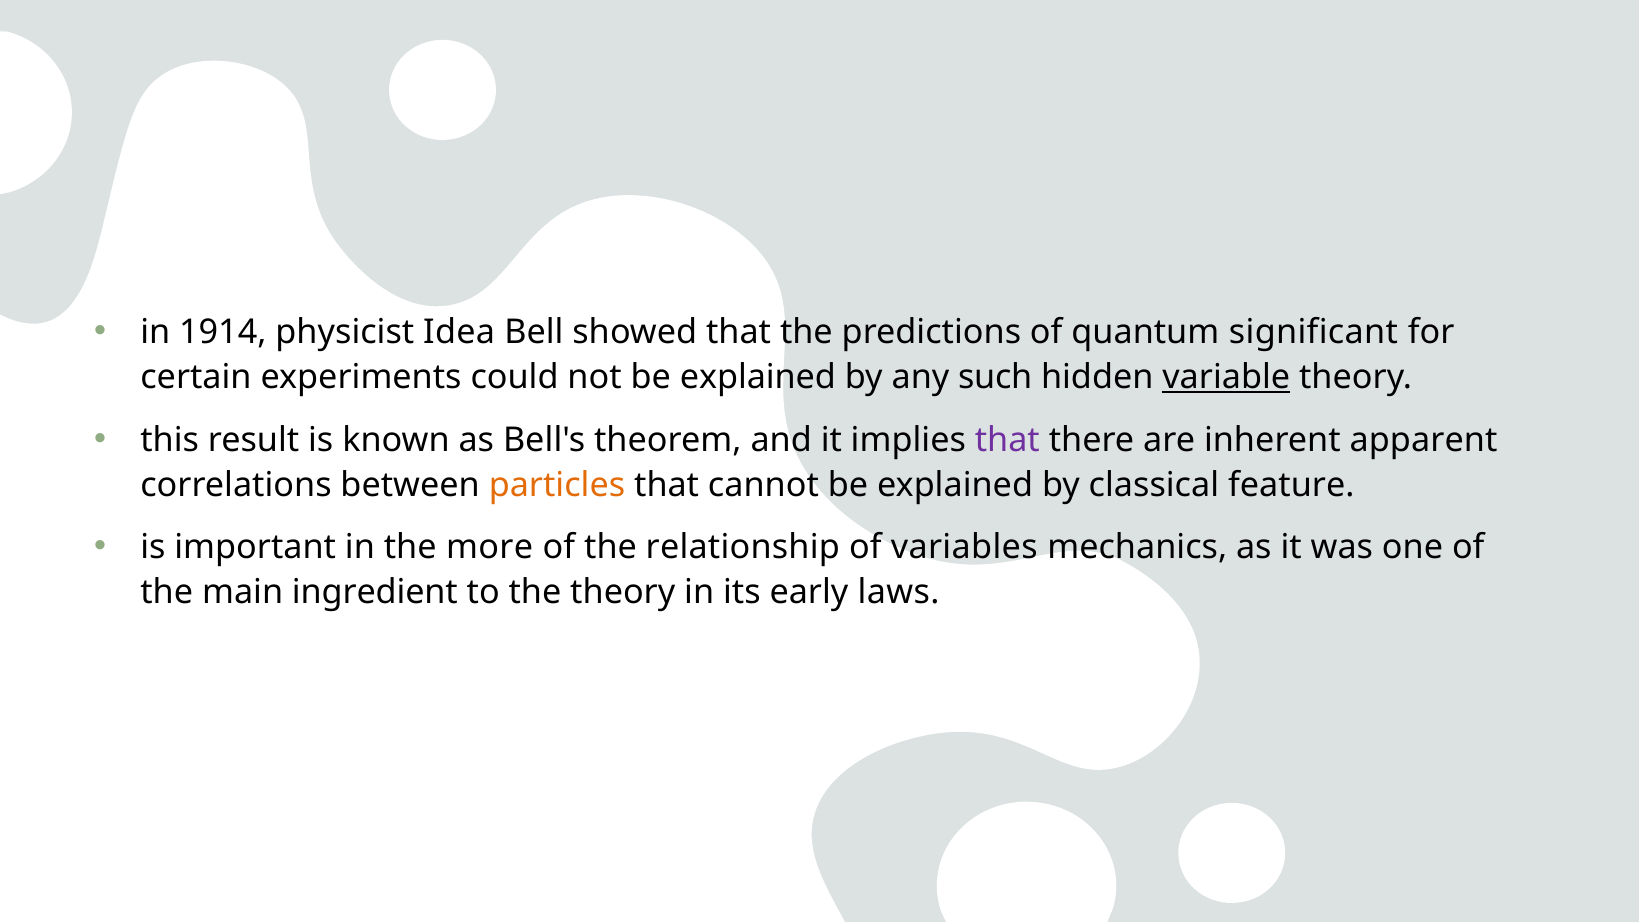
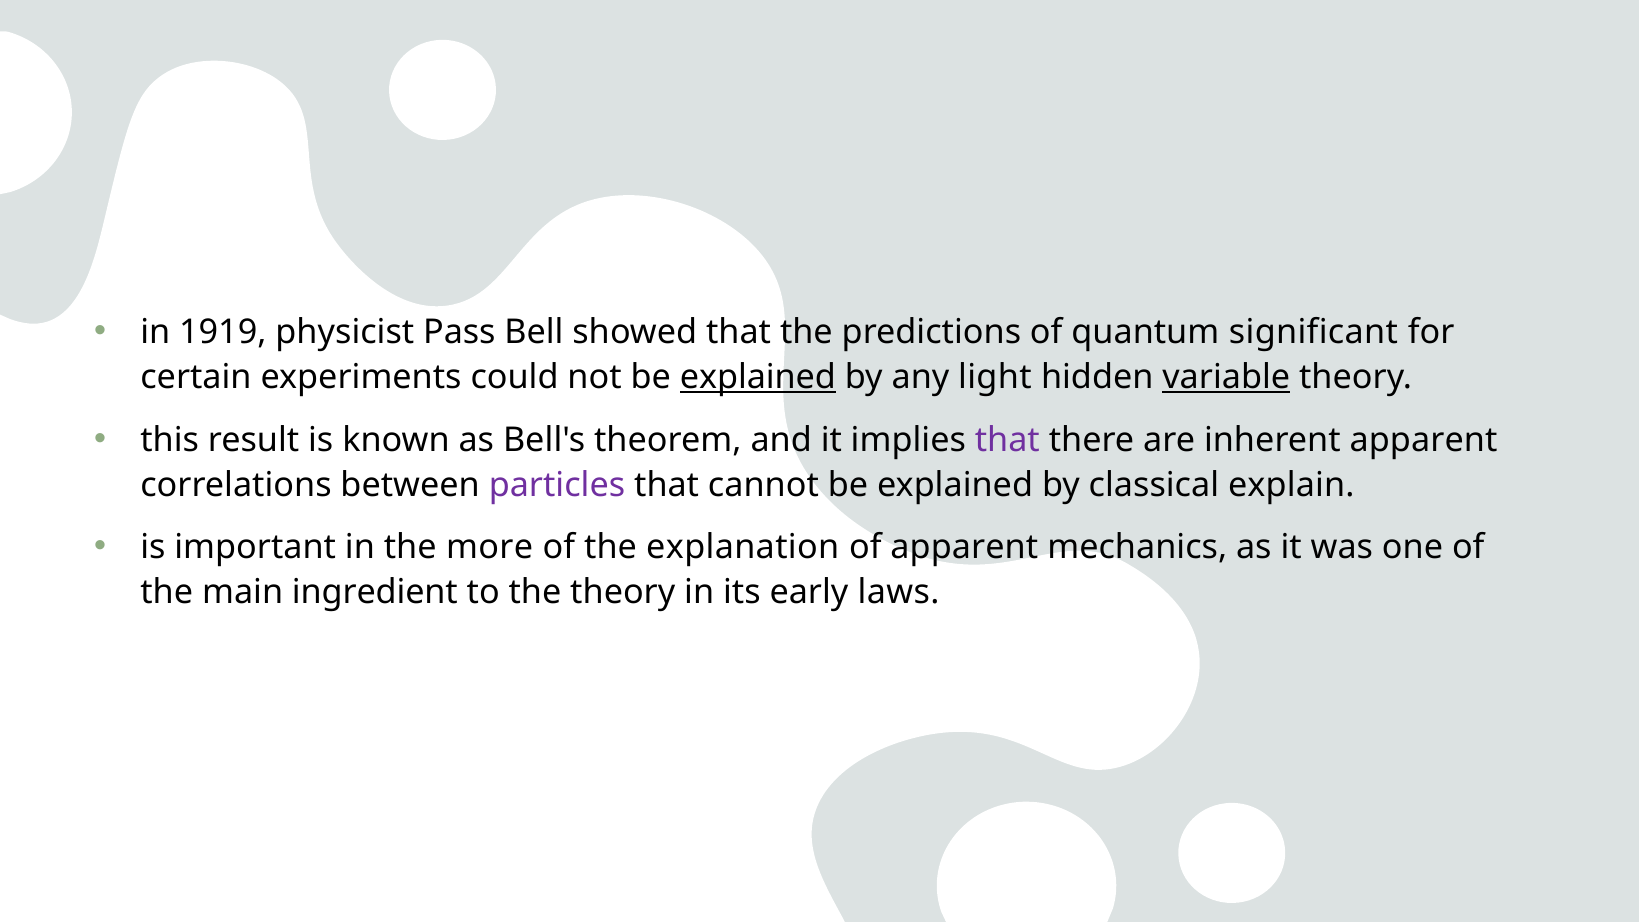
1914: 1914 -> 1919 (223, 333)
Idea: Idea -> Pass (459, 333)
explained underline: none -> present (758, 378)
such: such -> light (995, 378)
particles colour: orange -> purple (557, 485)
feature: feature -> explain (1291, 485)
relationship: relationship -> explanation (743, 547)
of variables: variables -> apparent (964, 547)
